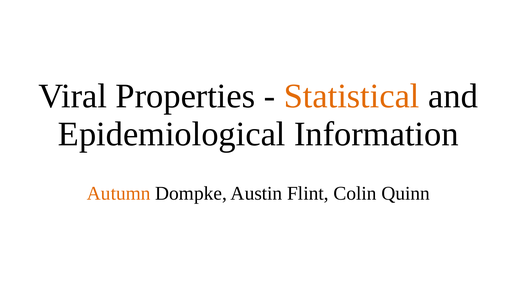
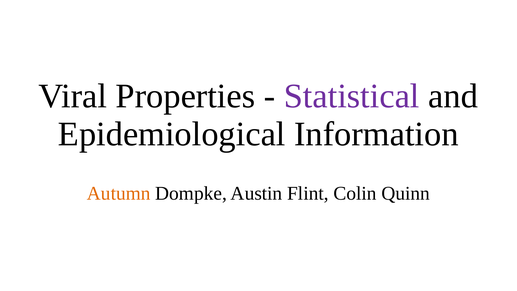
Statistical colour: orange -> purple (352, 96)
